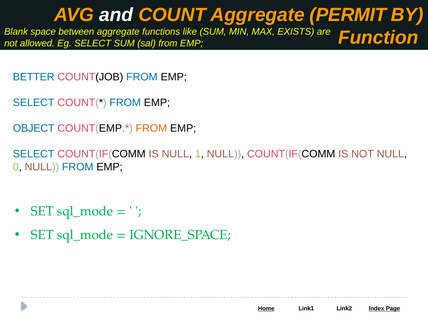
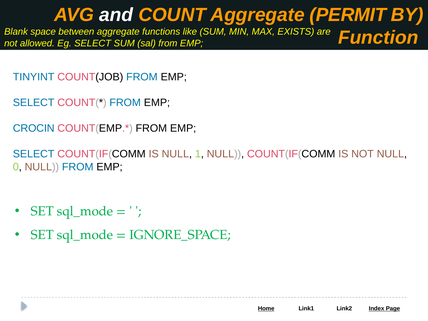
BETTER: BETTER -> TINYINT (34, 77)
OBJECT: OBJECT -> CROCIN (34, 128)
FROM colour: orange -> black (151, 128)
